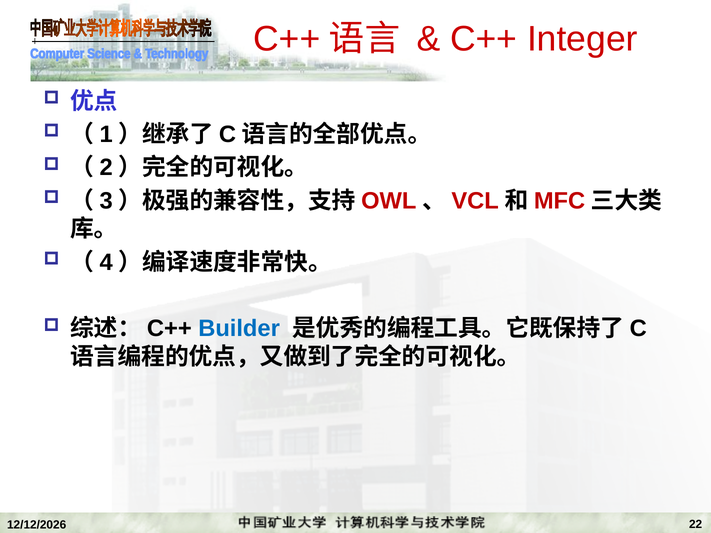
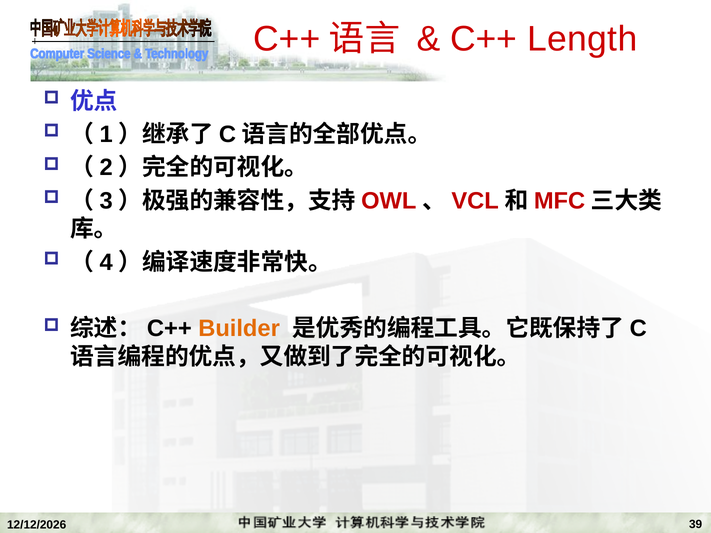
Integer: Integer -> Length (582, 39)
Builder colour: blue -> orange (239, 329)
22: 22 -> 39 (696, 524)
